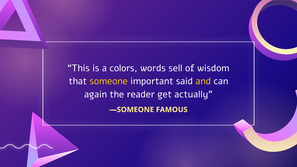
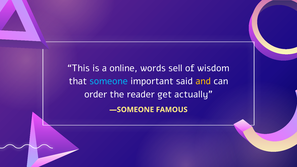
colors: colors -> online (124, 68)
someone colour: yellow -> light blue (109, 81)
again: again -> order (96, 94)
